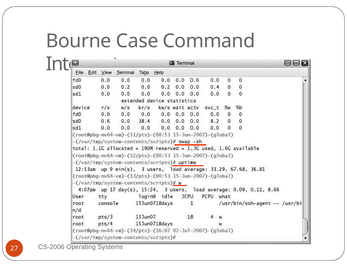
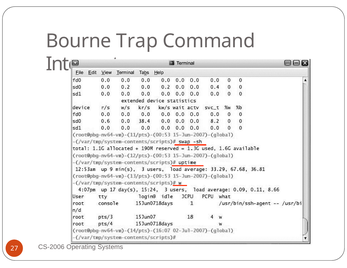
Case: Case -> Trap (137, 41)
